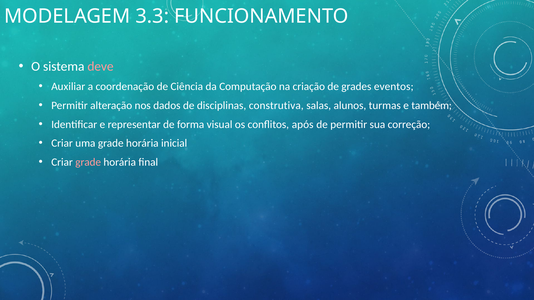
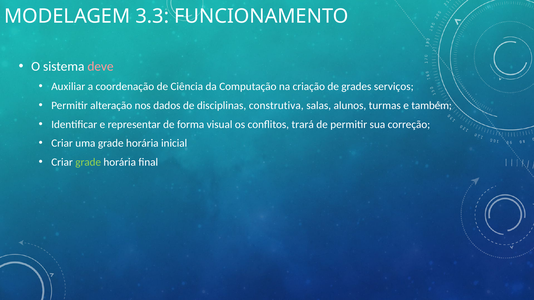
eventos: eventos -> serviços (394, 87)
após: após -> trará (303, 125)
grade colour: pink -> light green (88, 162)
